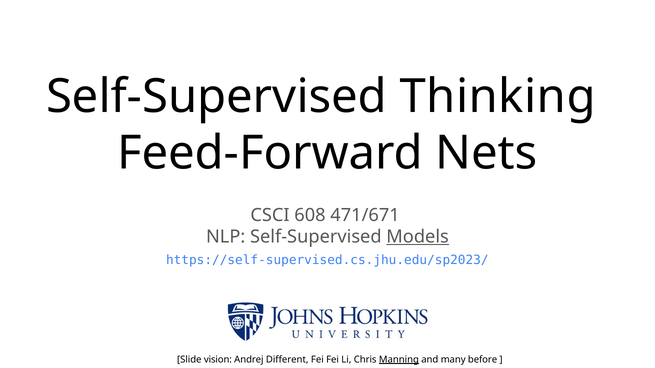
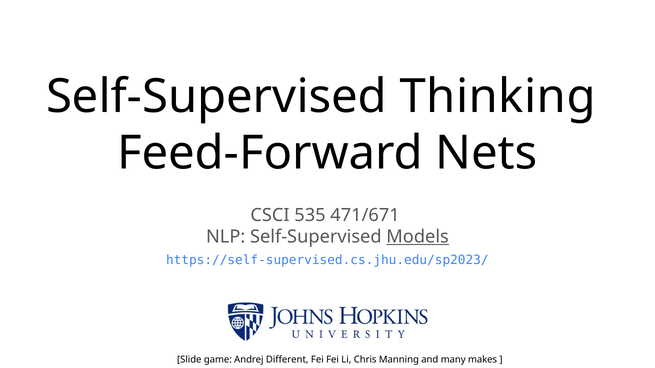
608: 608 -> 535 (310, 215)
vision: vision -> game (218, 360)
Manning underline: present -> none (399, 360)
before: before -> makes (483, 360)
